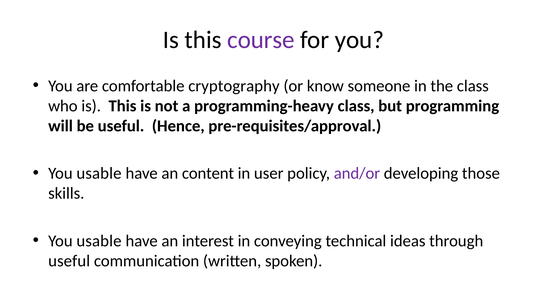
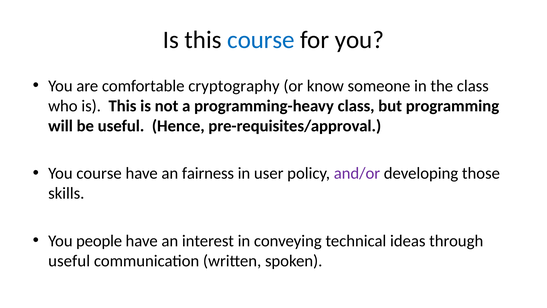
course colour: purple -> blue (261, 40)
usable: usable -> course (99, 173)
content: content -> fairness (208, 173)
usable: usable -> people (99, 241)
